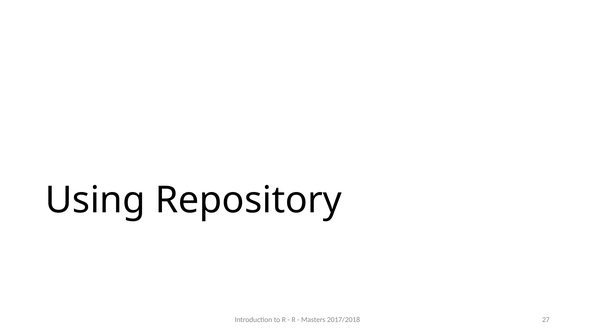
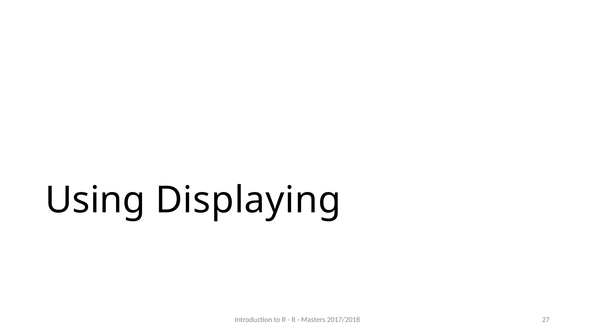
Repository: Repository -> Displaying (248, 200)
